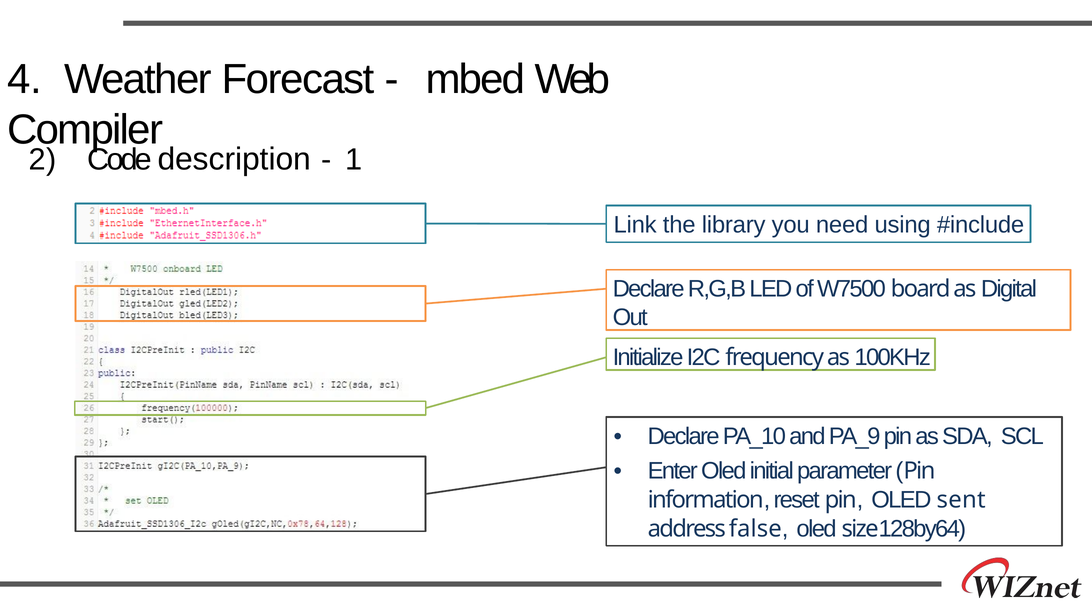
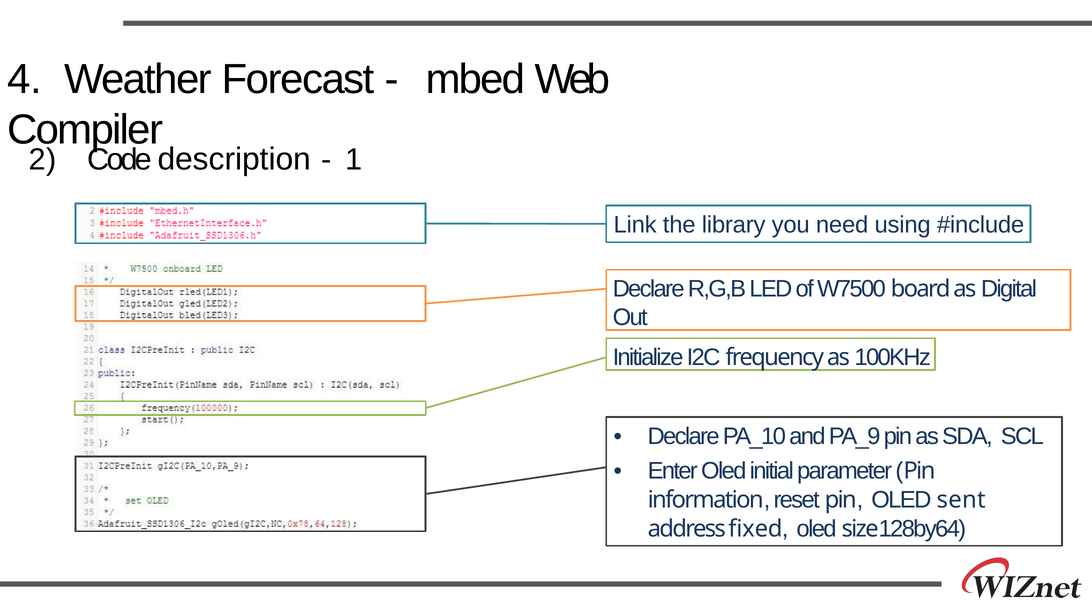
false: false -> fixed (755, 529)
